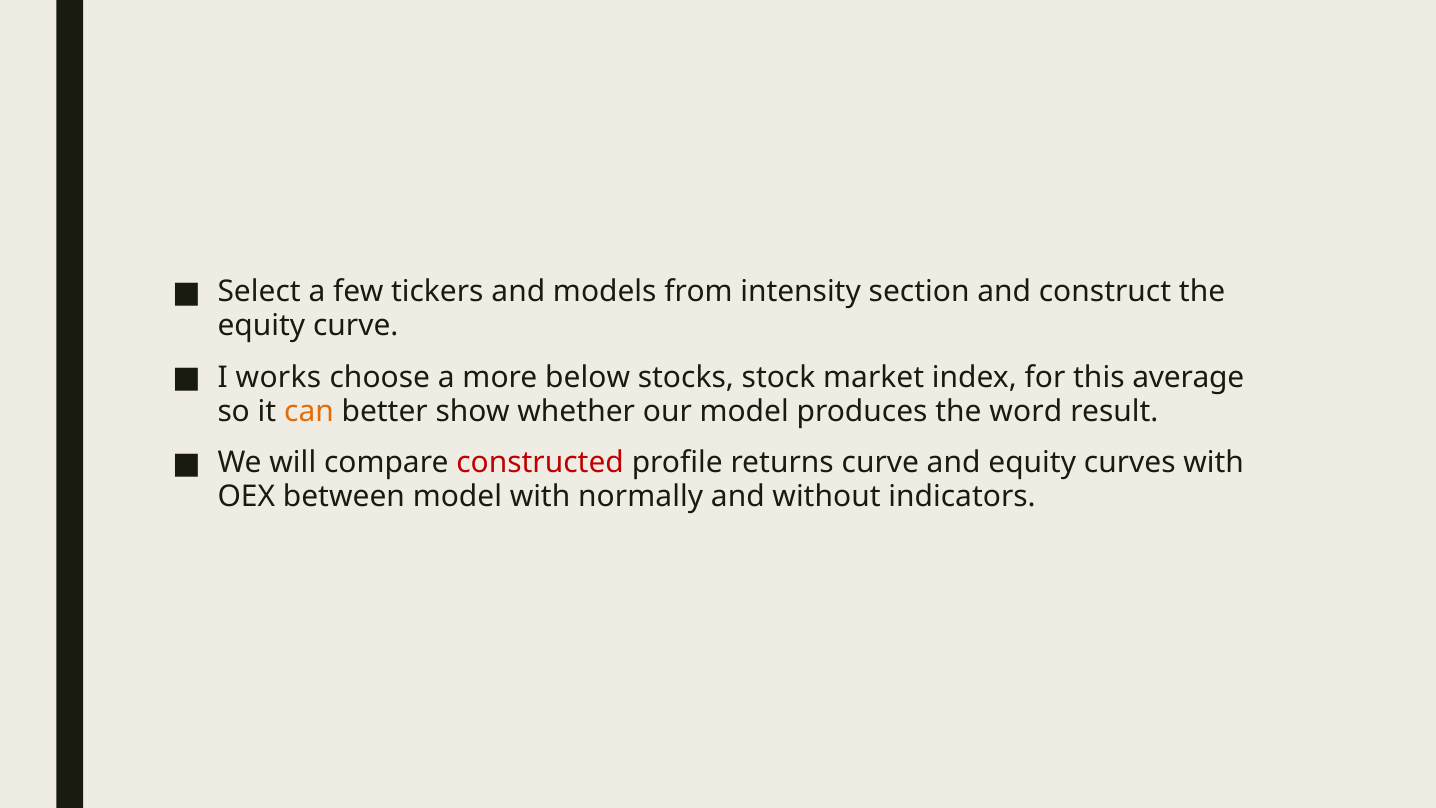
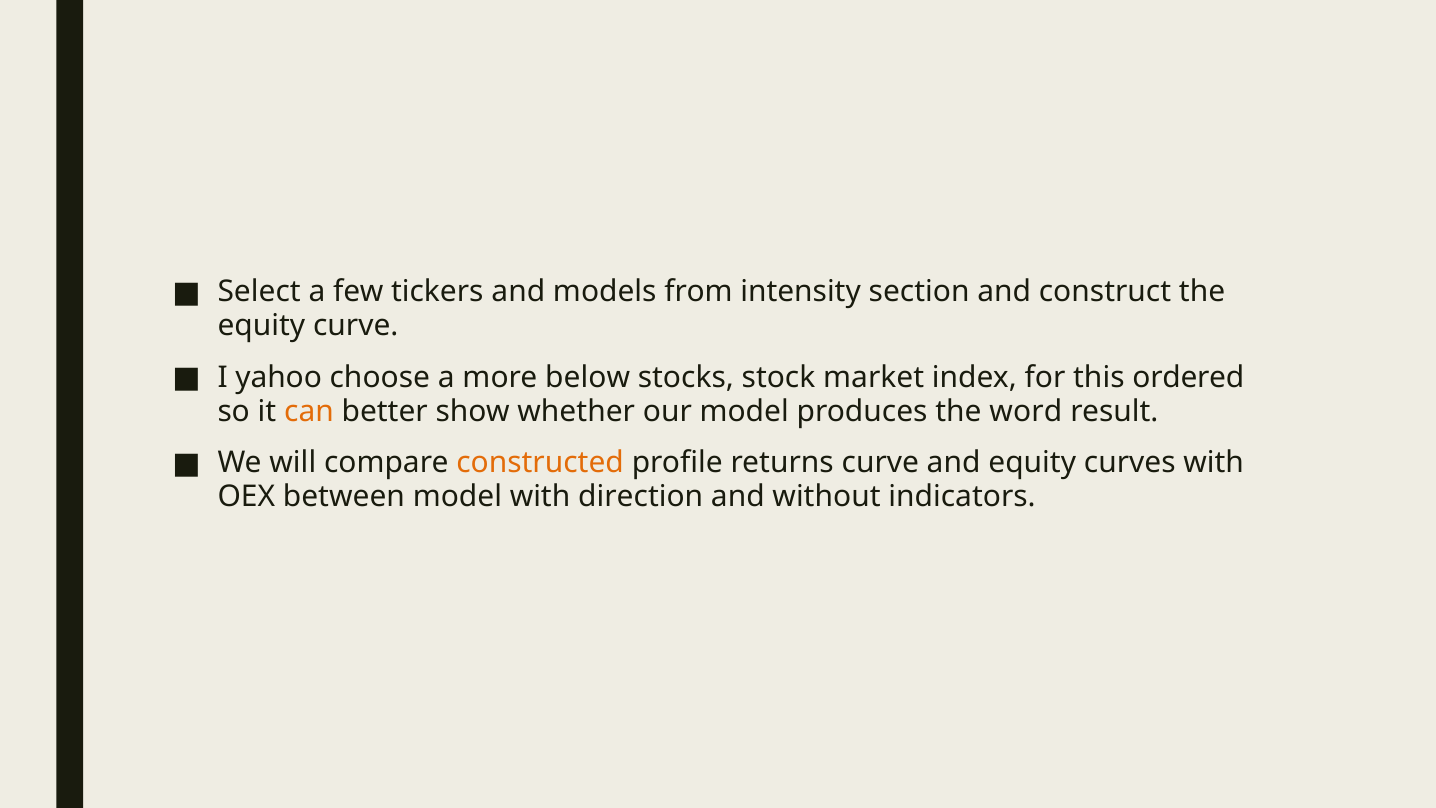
works: works -> yahoo (279, 377)
average: average -> ordered (1188, 377)
constructed colour: red -> orange (540, 463)
normally: normally -> direction (641, 496)
